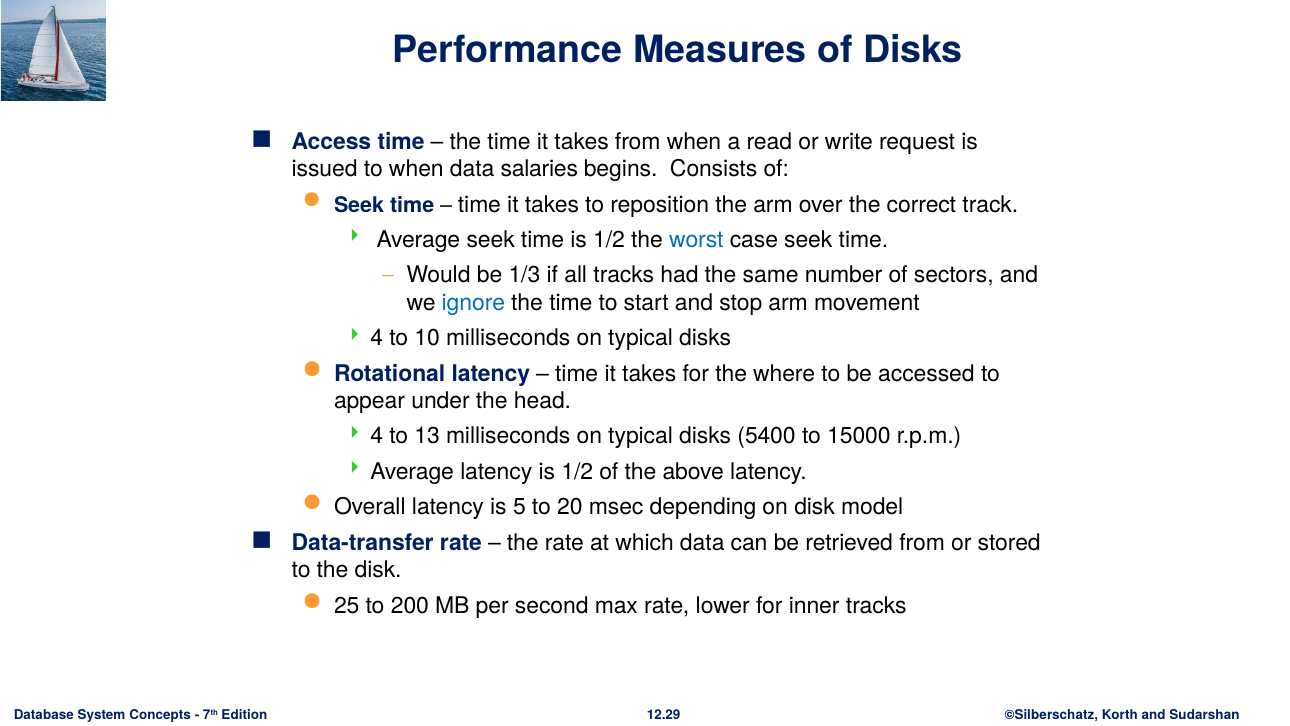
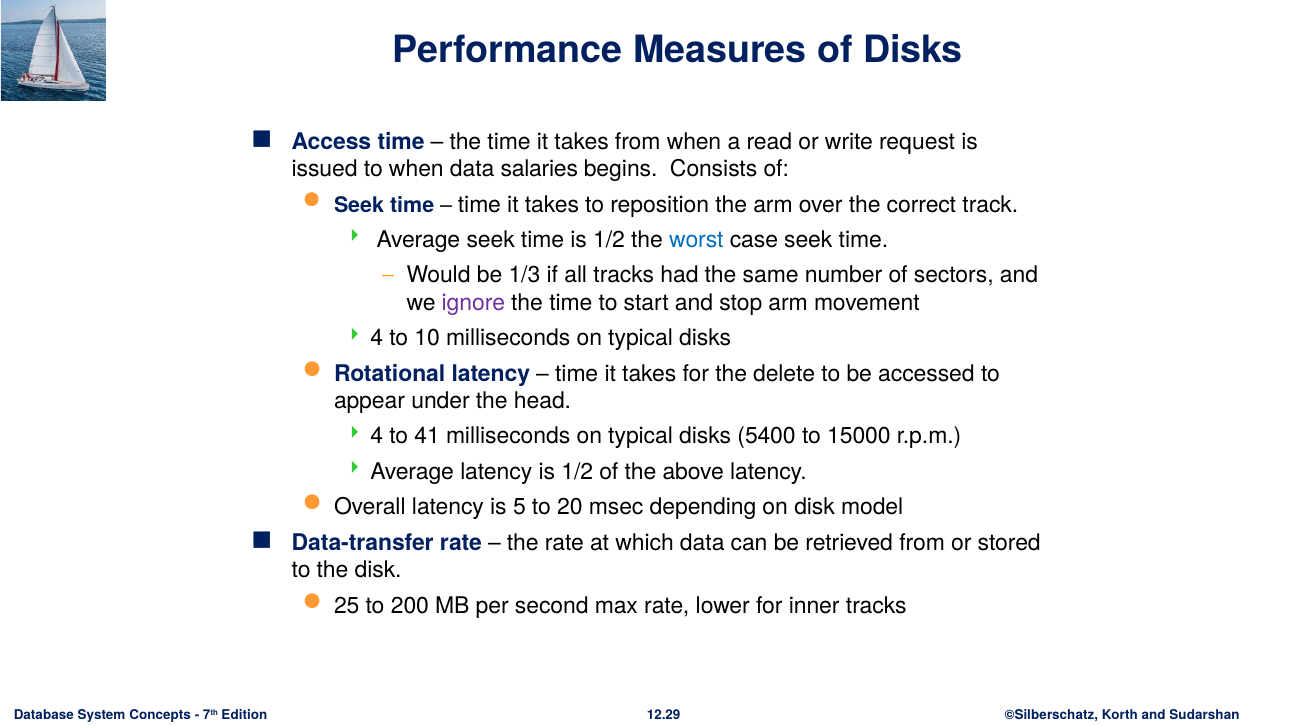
ignore colour: blue -> purple (473, 303)
where: where -> delete (784, 373)
13: 13 -> 41 (427, 436)
